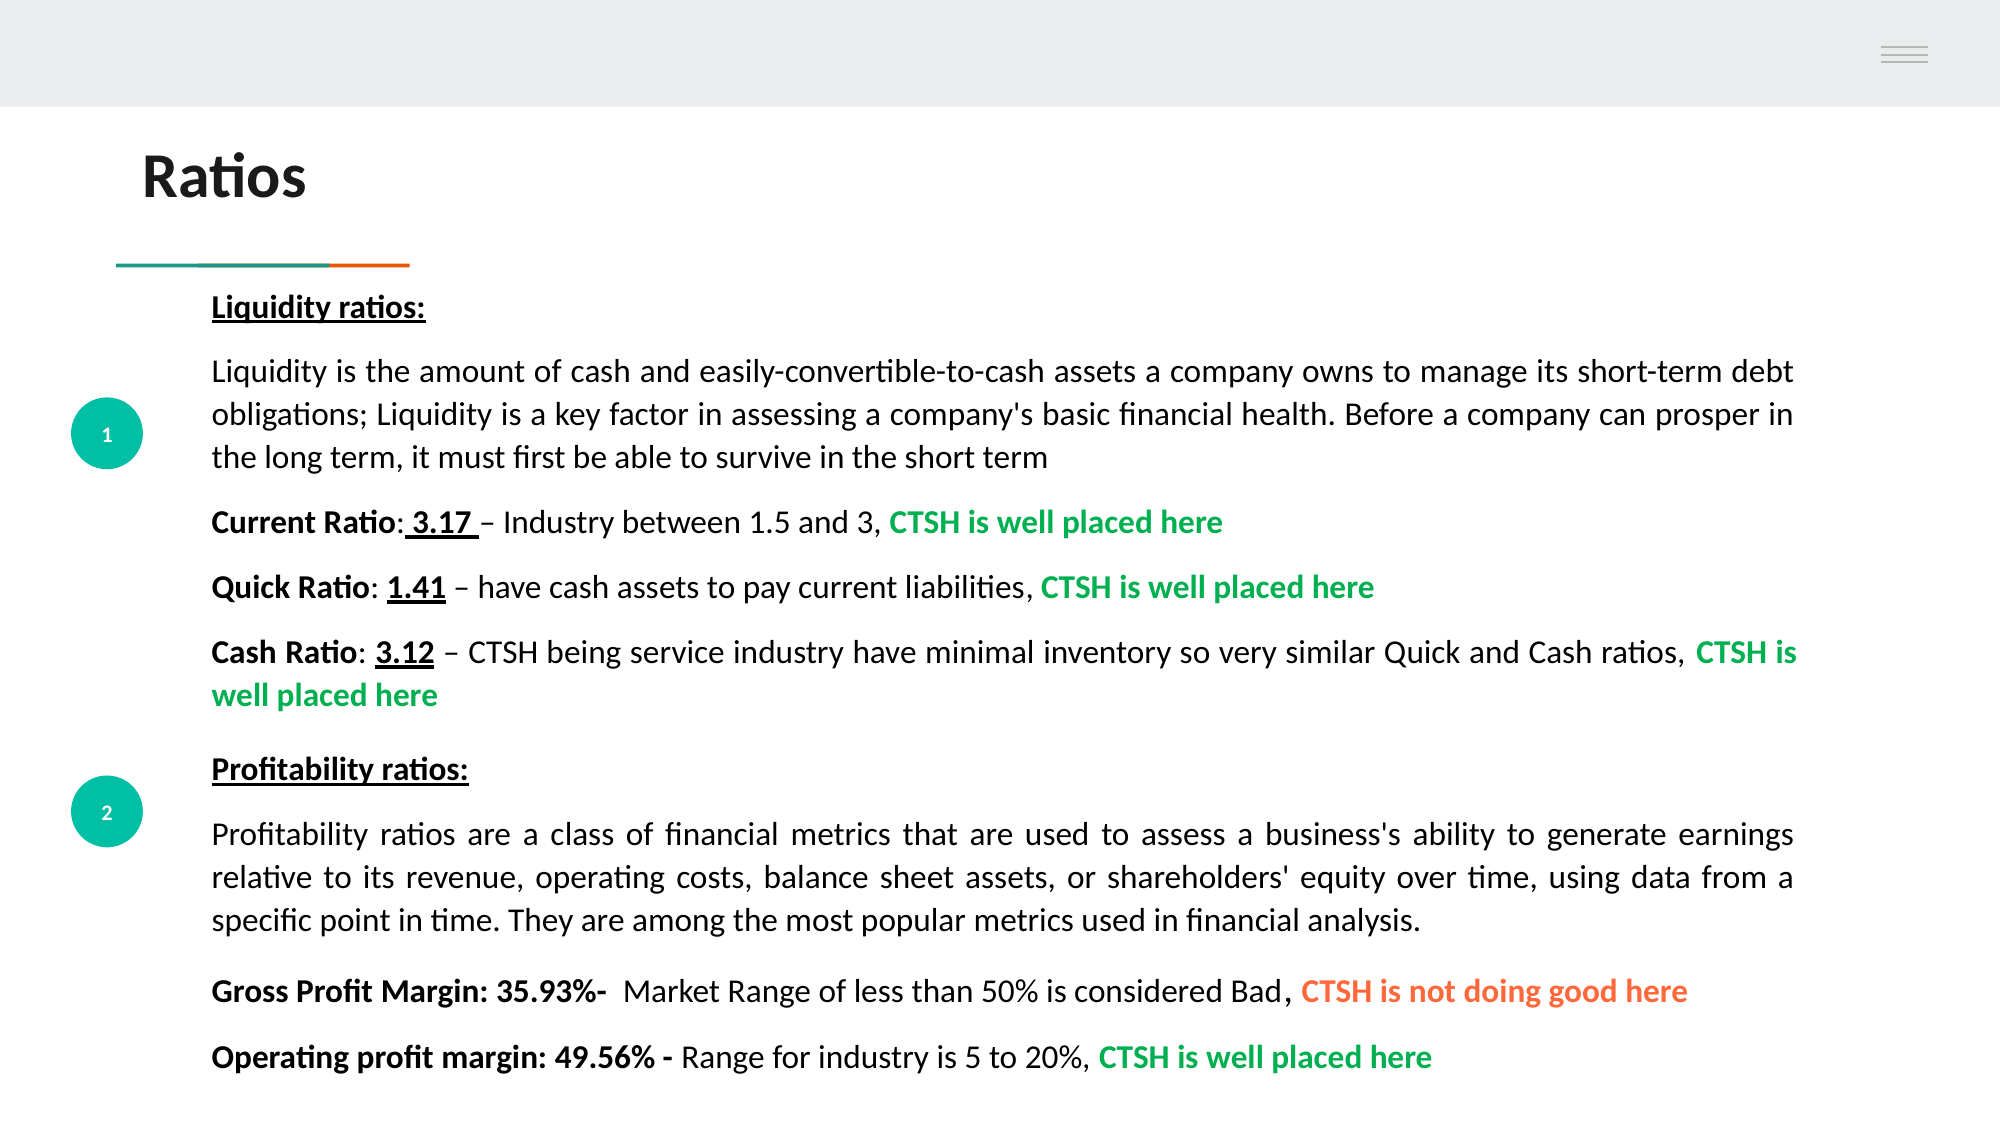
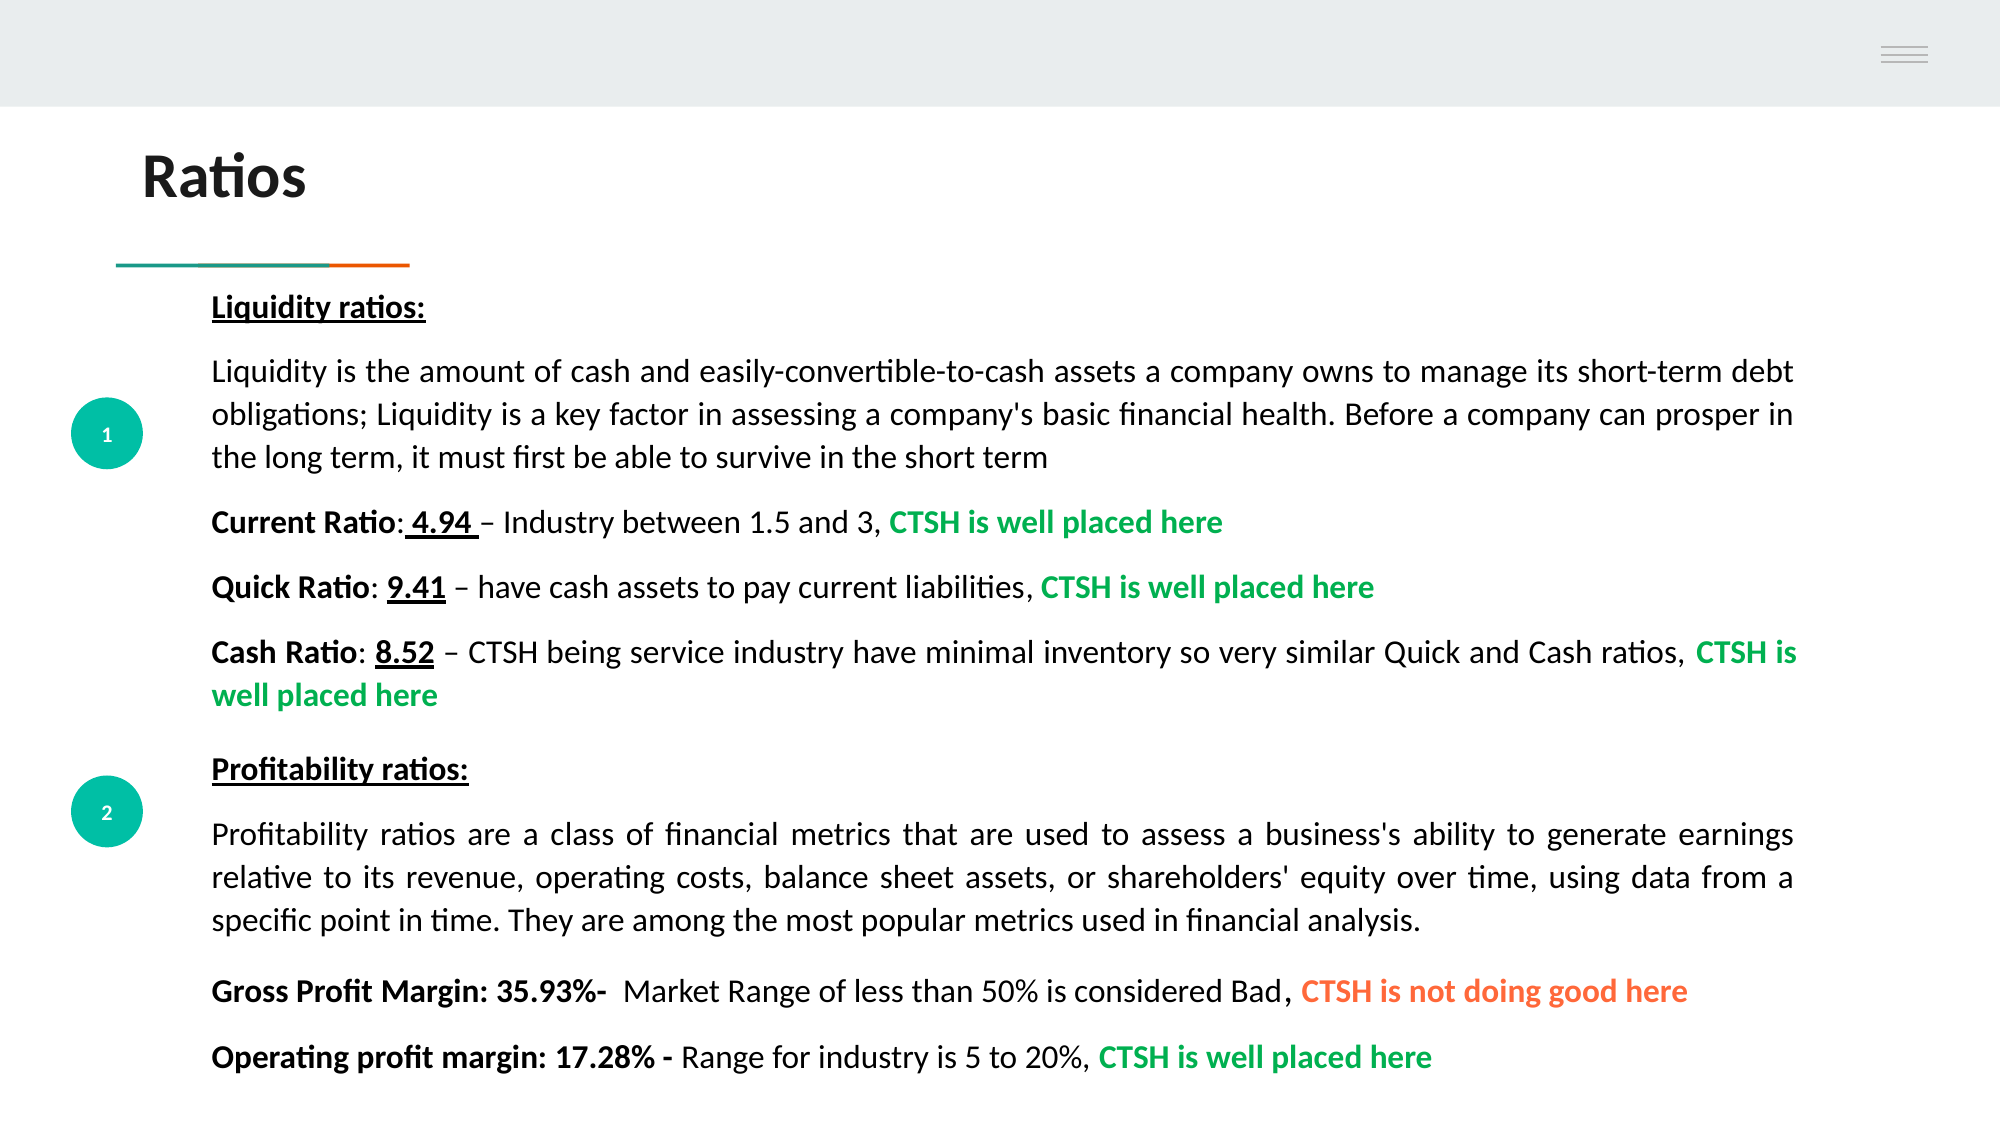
3.17: 3.17 -> 4.94 (442, 522)
1.41: 1.41 -> 9.41 (416, 587)
3.12: 3.12 -> 8.52 (405, 652)
49.56%: 49.56% -> 17.28% (605, 1058)
